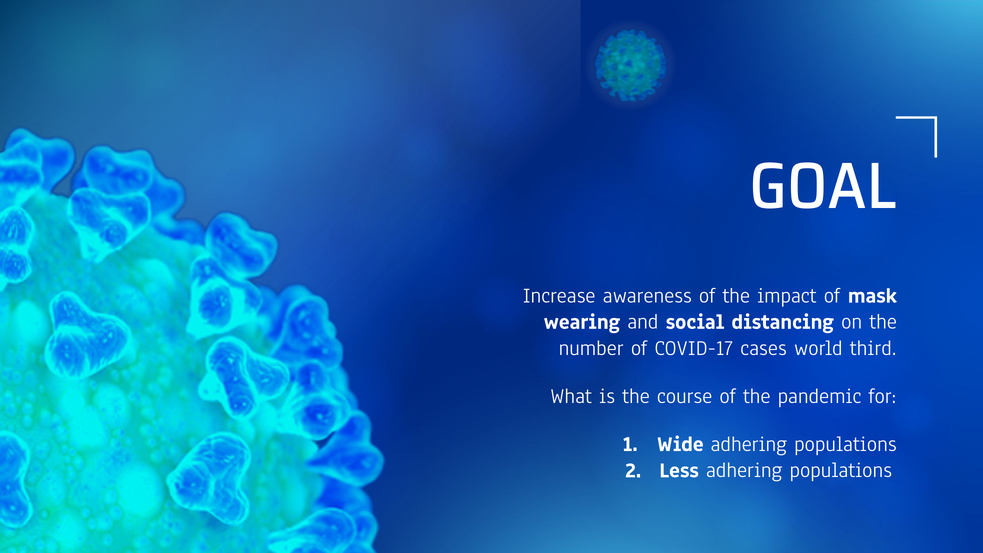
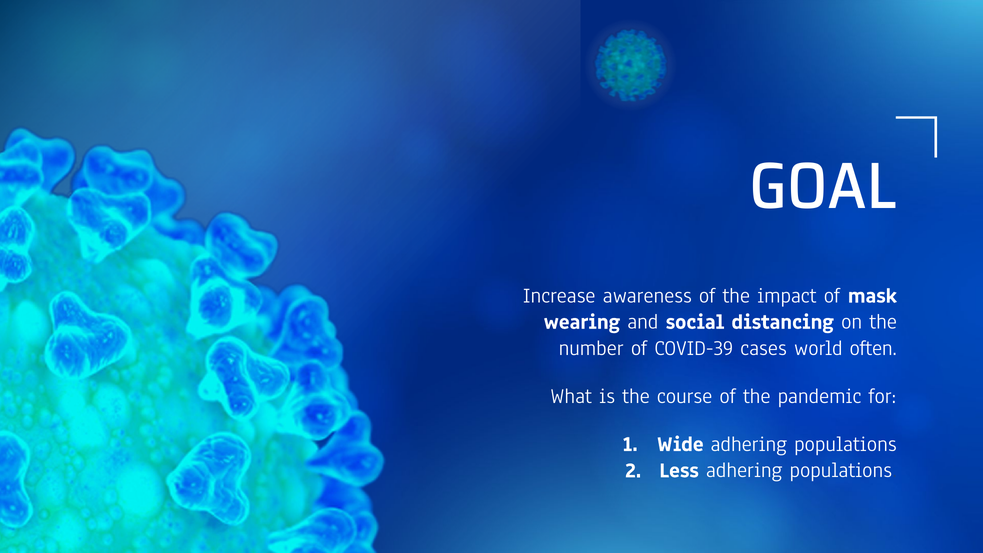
COVID-17: COVID-17 -> COVID-39 (694, 348)
third: third -> often (873, 348)
